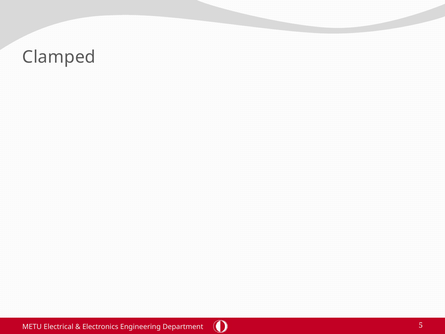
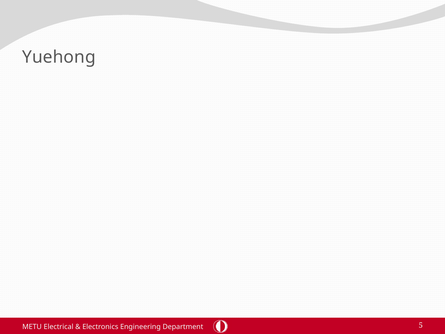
Clamped: Clamped -> Yuehong (59, 57)
